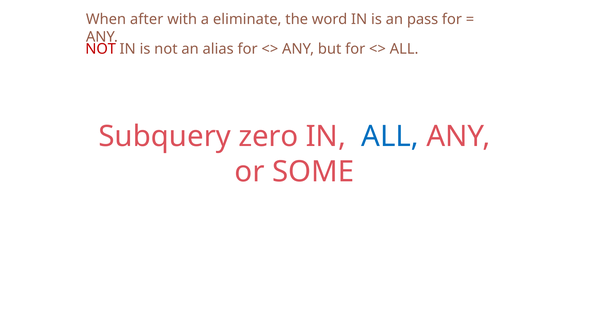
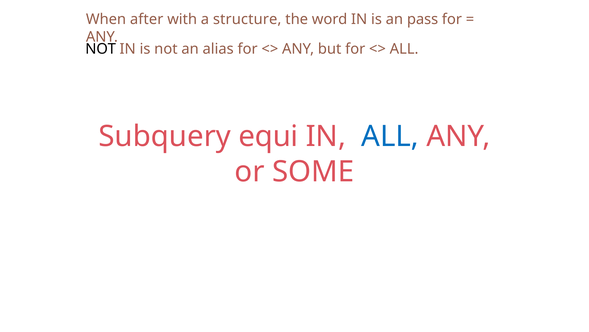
eliminate: eliminate -> structure (247, 19)
NOT colour: red -> black (101, 49)
zero: zero -> equi (268, 136)
